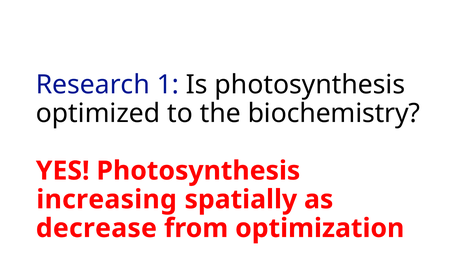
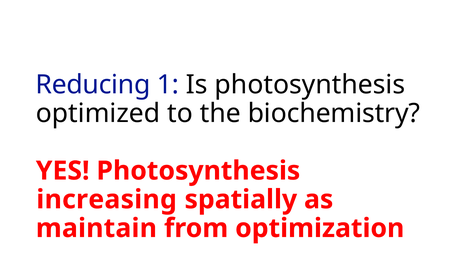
Research: Research -> Reducing (93, 85)
decrease: decrease -> maintain (96, 228)
